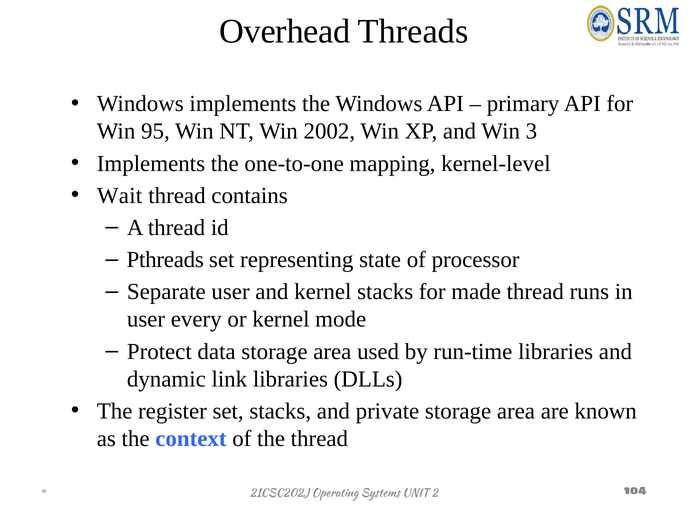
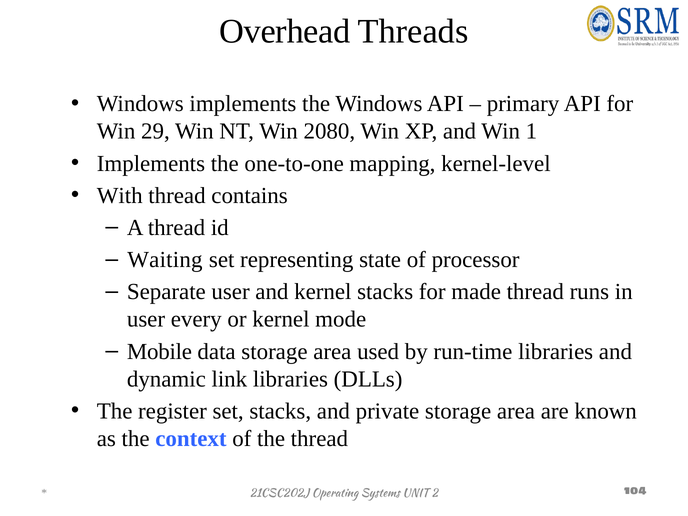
95: 95 -> 29 (155, 131)
2002: 2002 -> 2080 (329, 131)
3: 3 -> 1 (531, 131)
Wait: Wait -> With (120, 196)
Pthreads: Pthreads -> Waiting (165, 260)
Protect: Protect -> Mobile (159, 351)
